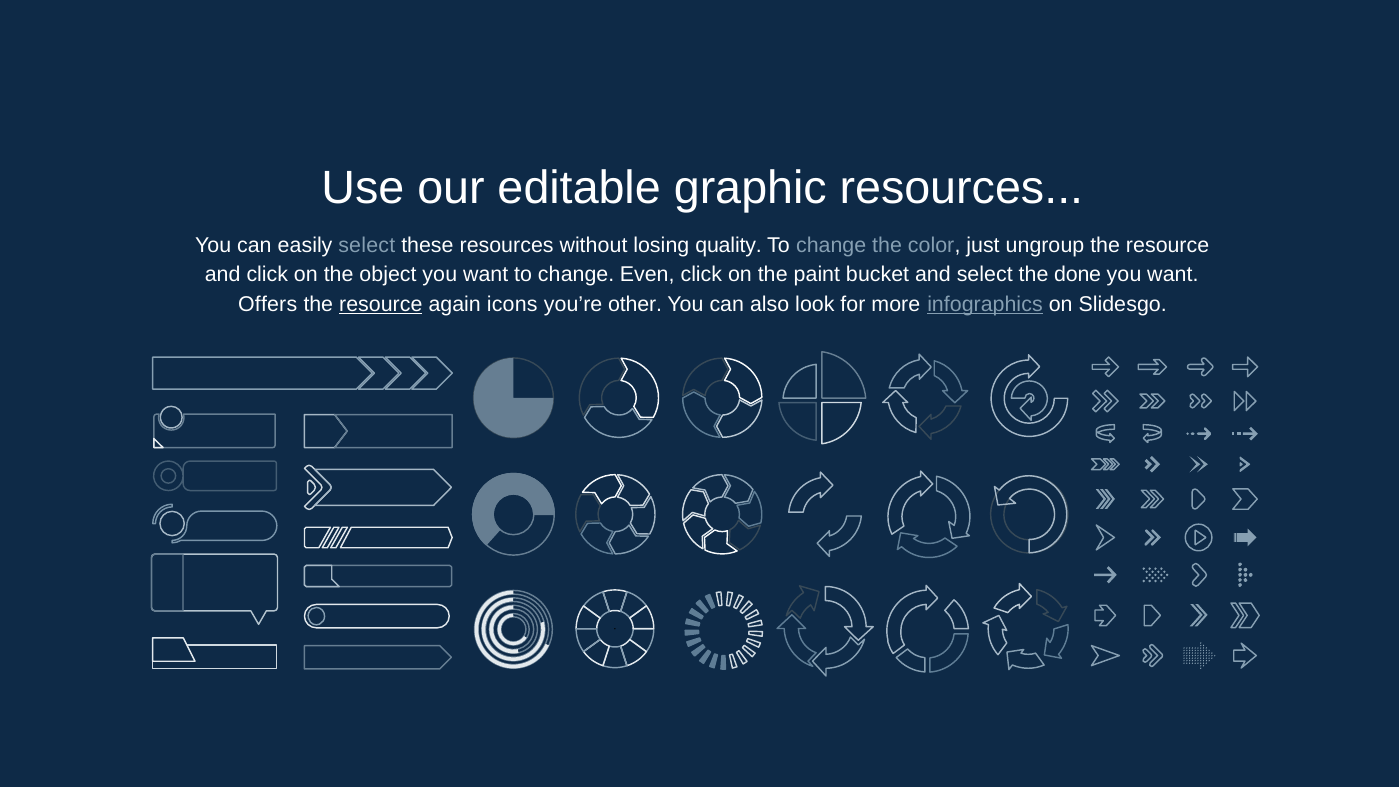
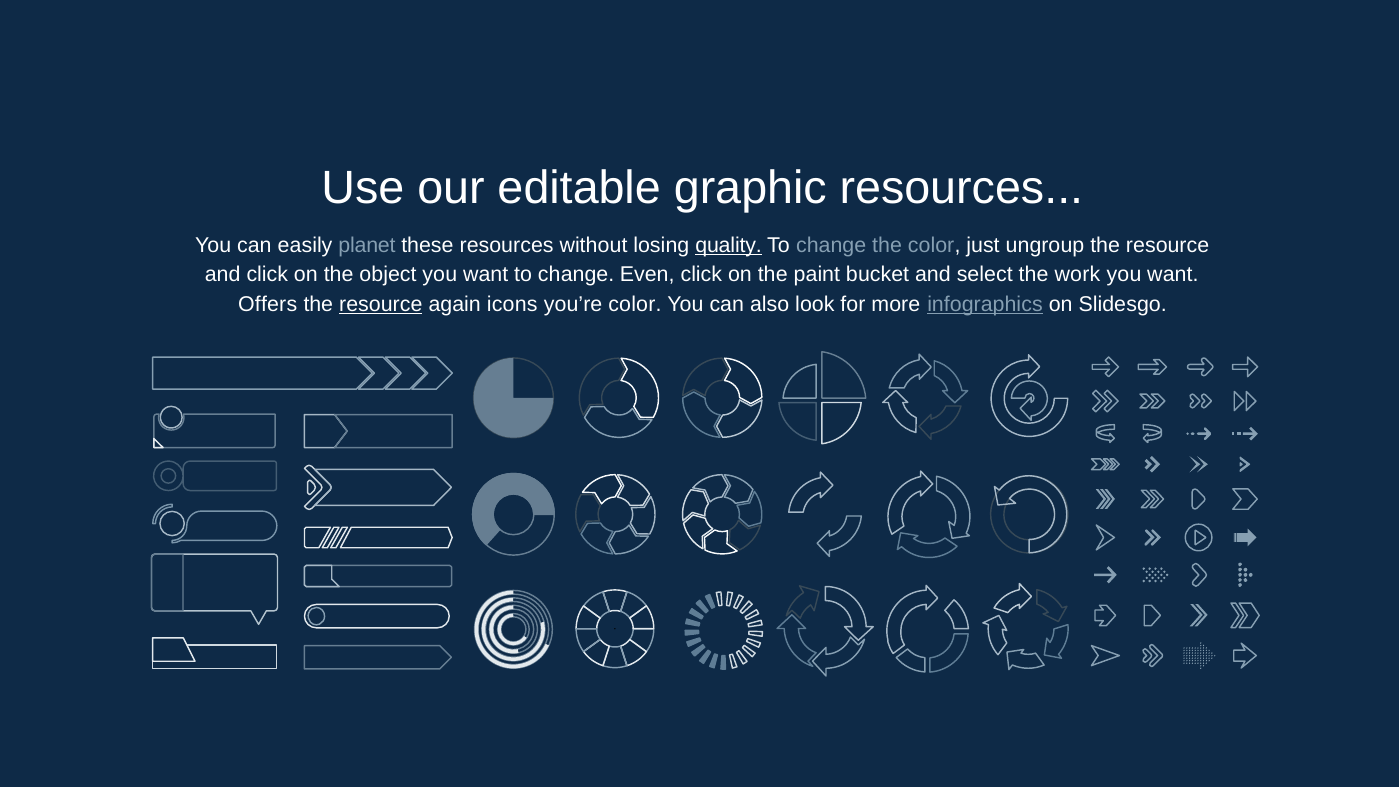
easily select: select -> planet (367, 245)
quality underline: none -> present (729, 245)
done: done -> work (1077, 275)
you’re other: other -> color (635, 304)
